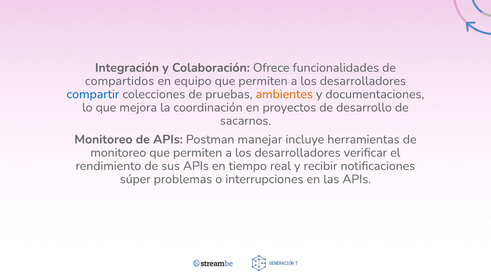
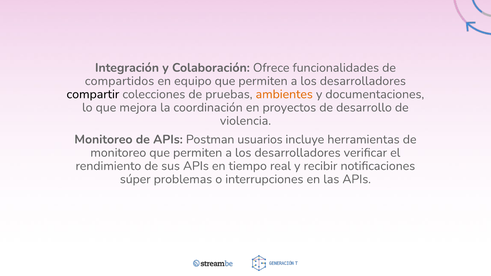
compartir colour: blue -> black (93, 94)
sacarnos: sacarnos -> violencia (245, 121)
manejar: manejar -> usuarios (260, 139)
